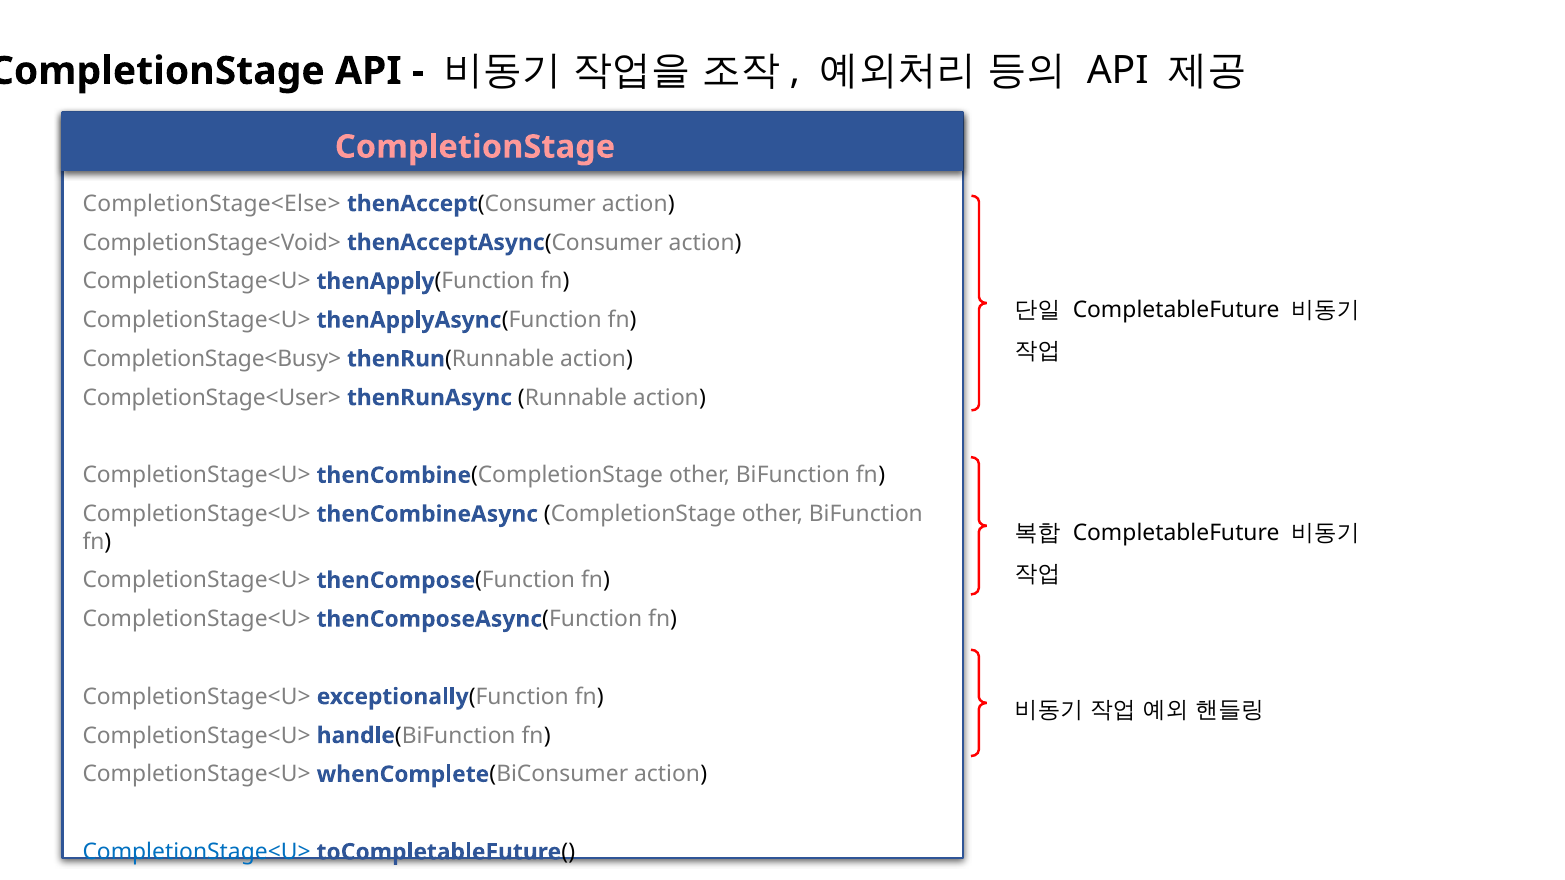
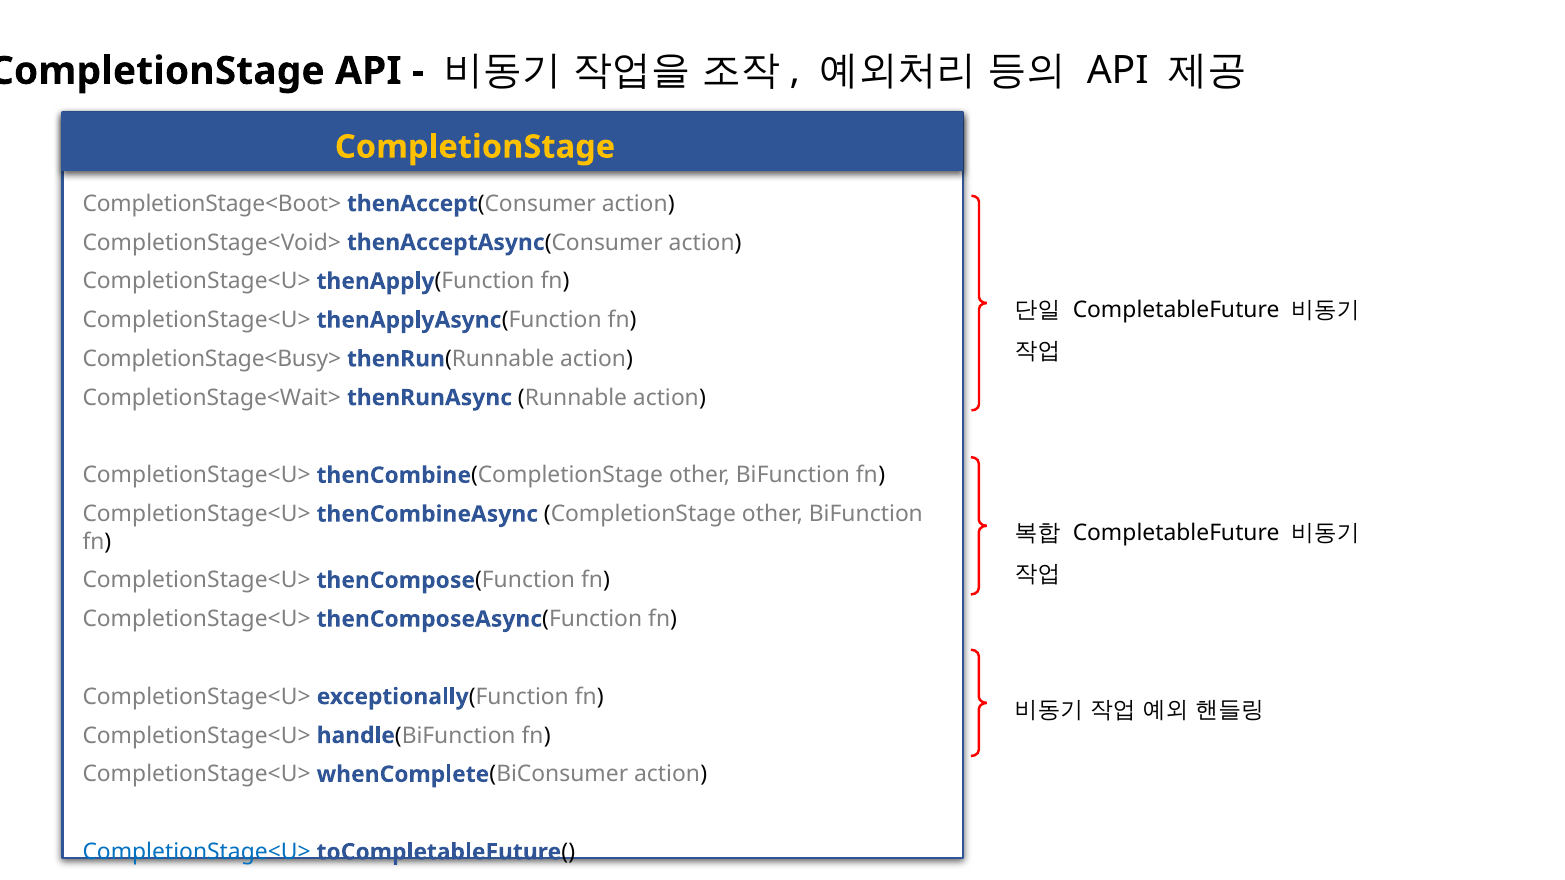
CompletionStage colour: pink -> yellow (475, 147)
CompletionStage<Else>: CompletionStage<Else> -> CompletionStage<Boot> (212, 204)
CompletionStage<User>: CompletionStage<User> -> CompletionStage<Wait> (212, 398)
